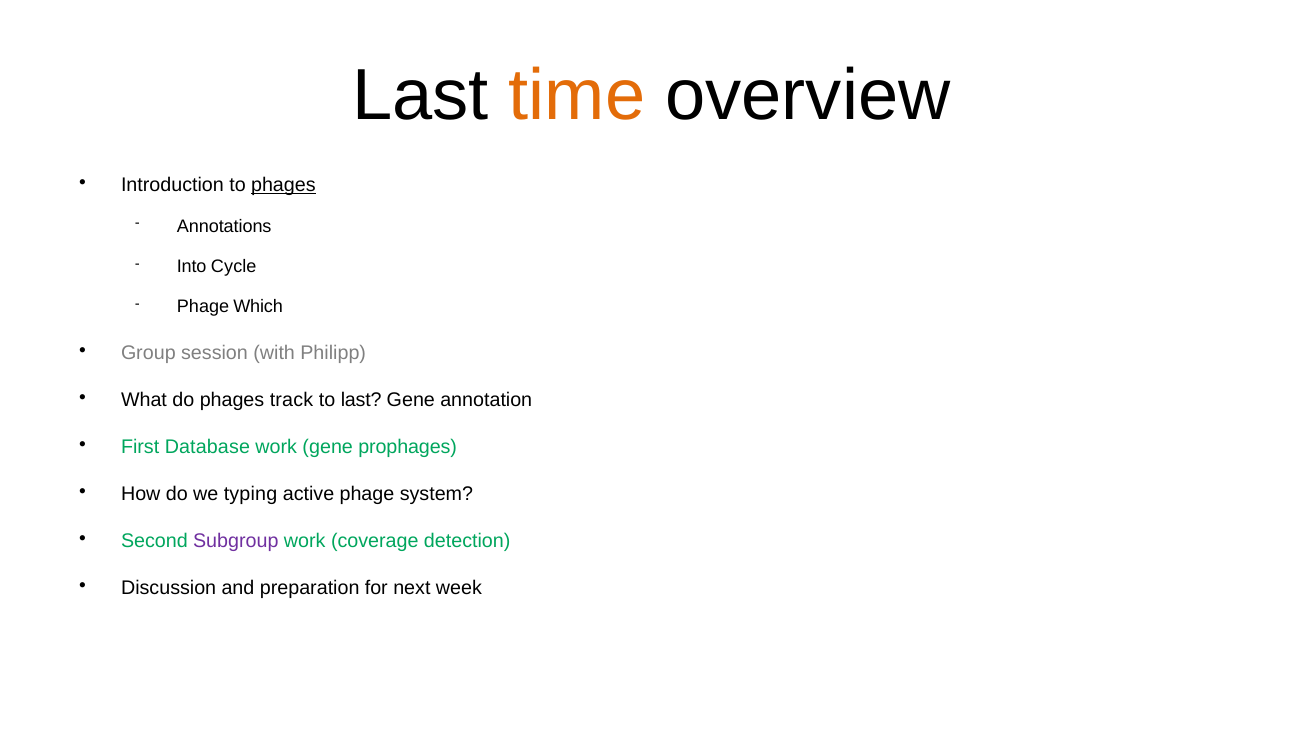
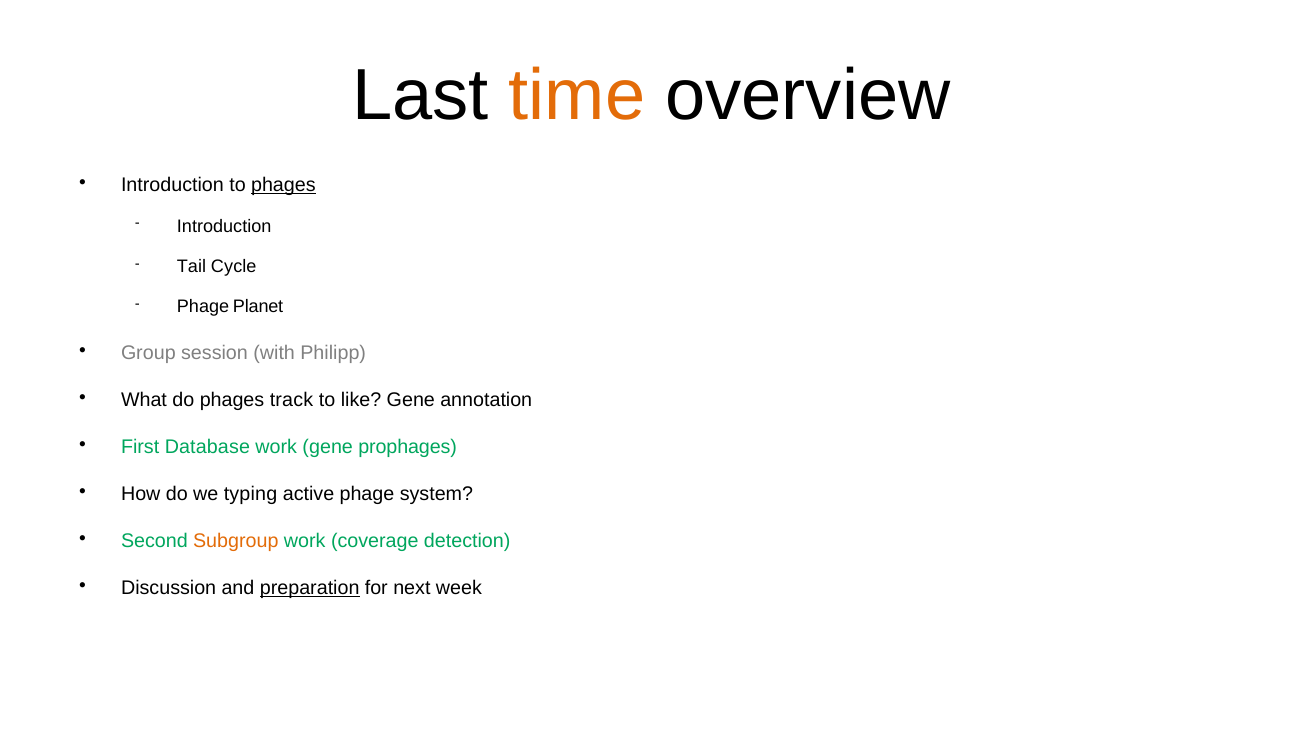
Annotations: Annotations -> Introduction (224, 226)
Into: Into -> Tail (192, 266)
Which: Which -> Planet (258, 307)
to last: last -> like (361, 400)
Subgroup colour: purple -> orange (236, 540)
preparation underline: none -> present (310, 587)
